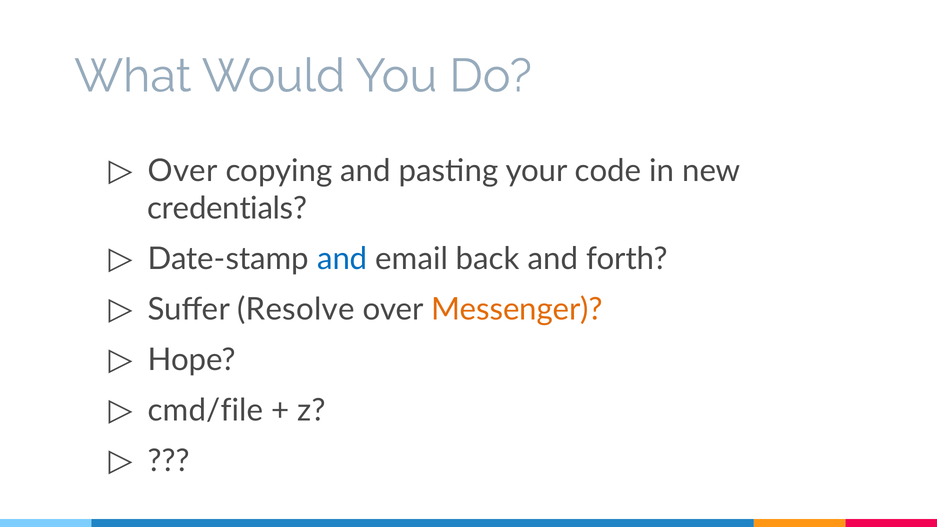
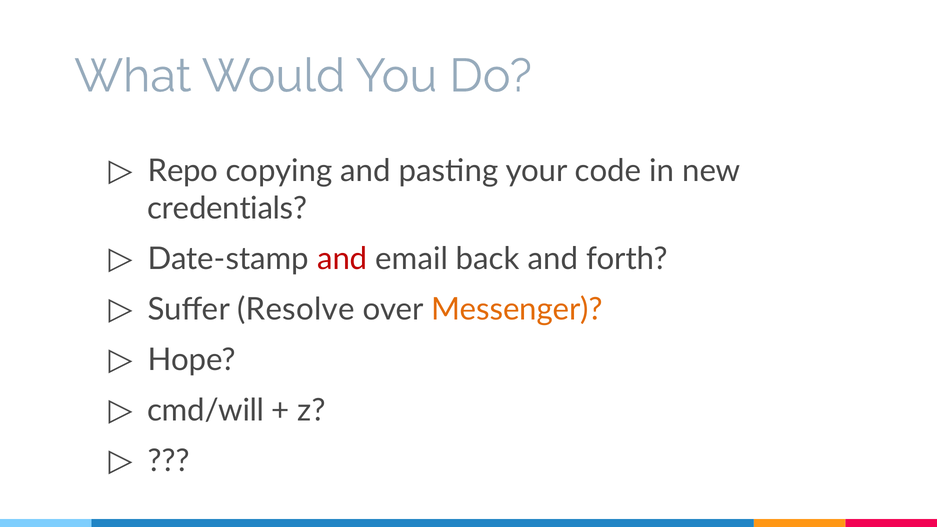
Over: Over -> Repo (183, 171)
and colour: blue -> red (342, 259)
cmd/file: cmd/file -> cmd/will (206, 411)
